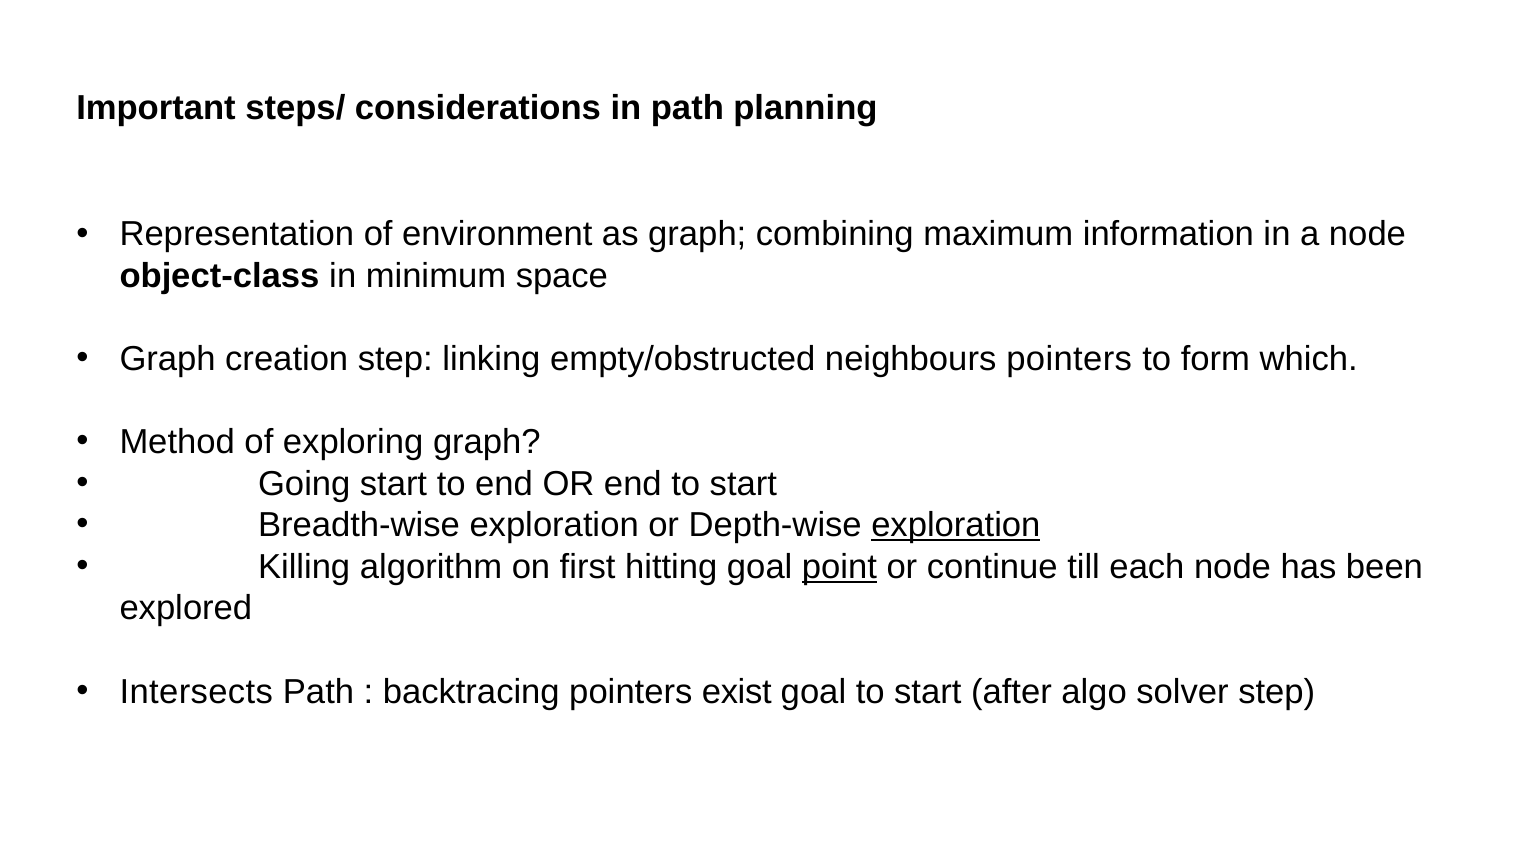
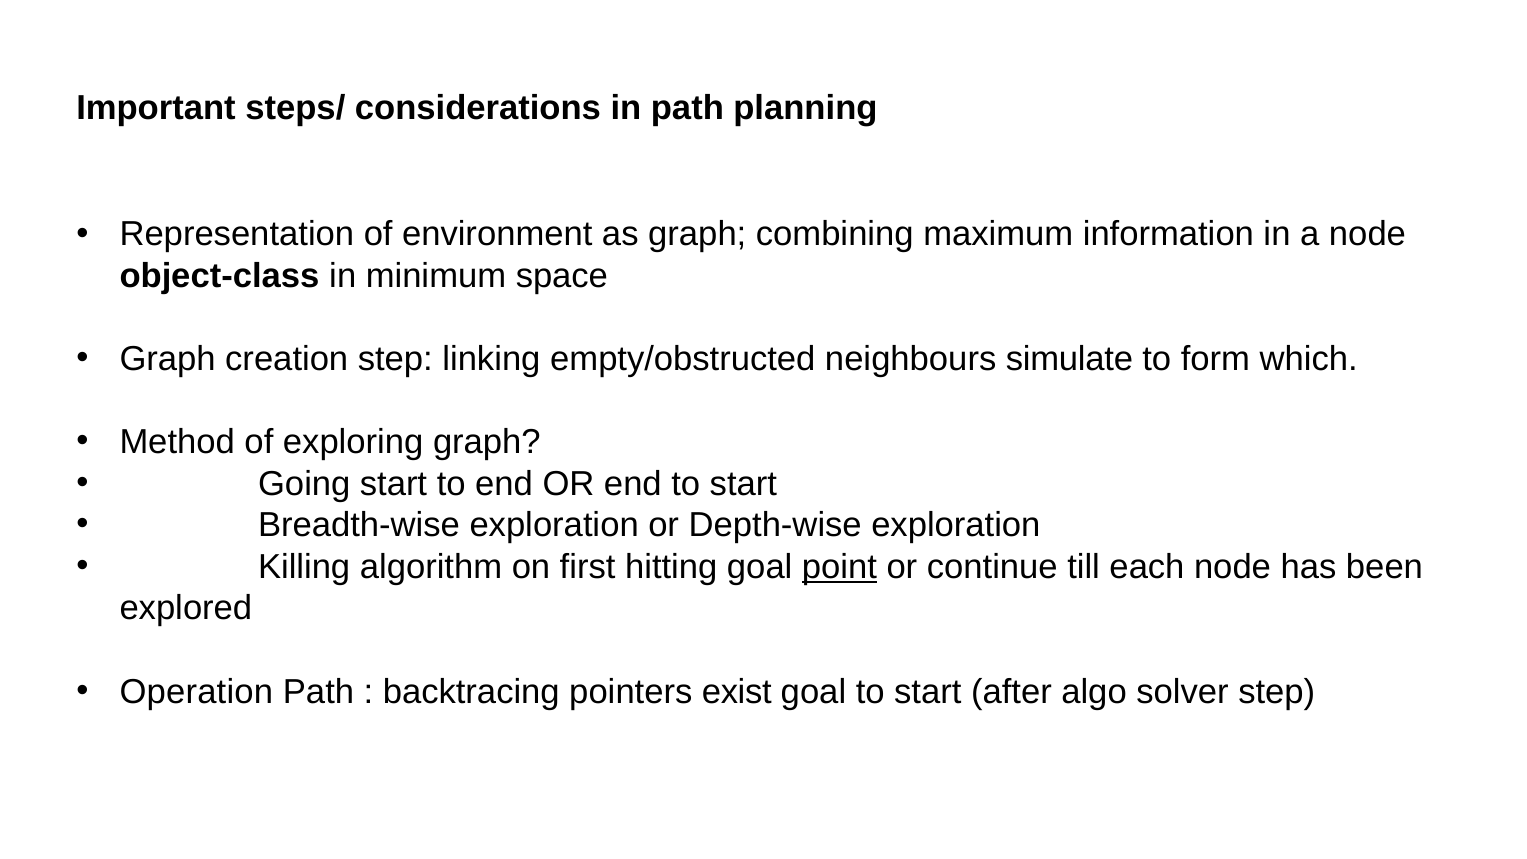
neighbours pointers: pointers -> simulate (1069, 359)
exploration underline: present -> none (956, 525)
Intersects: Intersects -> Operation (196, 692)
